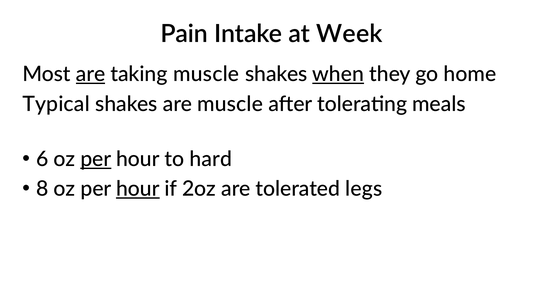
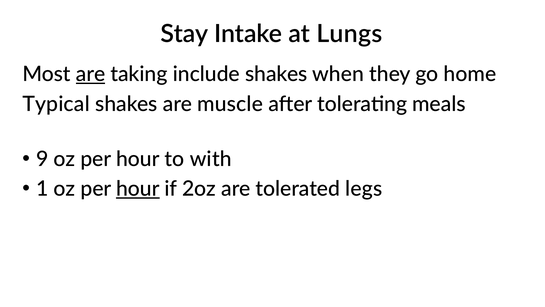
Pain: Pain -> Stay (184, 34)
Week: Week -> Lungs (349, 34)
taking muscle: muscle -> include (206, 74)
when underline: present -> none (338, 74)
6: 6 -> 9 (42, 159)
per underline: present -> none (96, 159)
hard: hard -> with (211, 159)
8: 8 -> 1 (42, 189)
